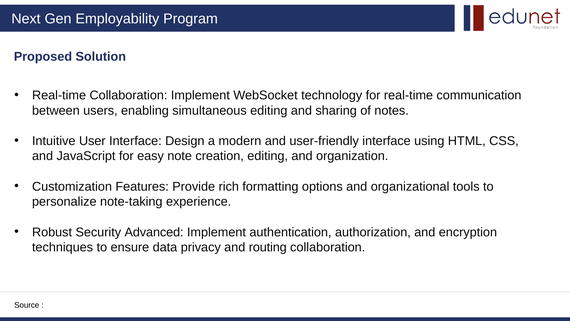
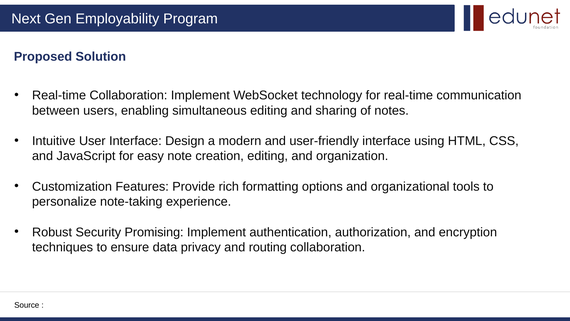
Advanced: Advanced -> Promising (154, 232)
